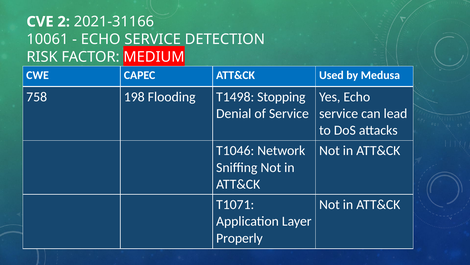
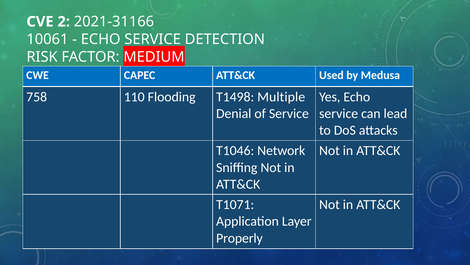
198: 198 -> 110 (134, 97)
Stopping: Stopping -> Multiple (281, 97)
